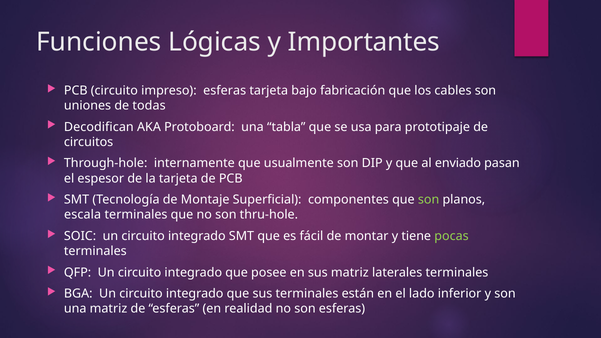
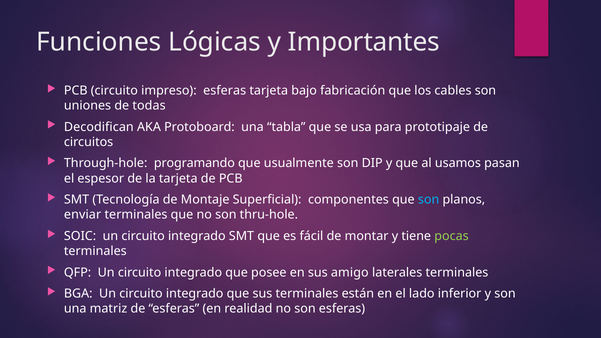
internamente: internamente -> programando (194, 163)
enviado: enviado -> usamos (458, 163)
son colour: light green -> light blue (429, 200)
escala: escala -> enviar (83, 215)
sus matriz: matriz -> amigo (350, 272)
